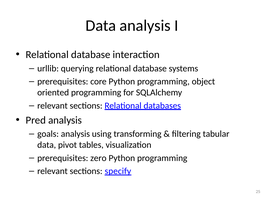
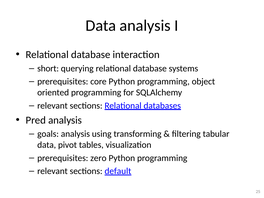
urllib: urllib -> short (48, 68)
specify: specify -> default (118, 171)
